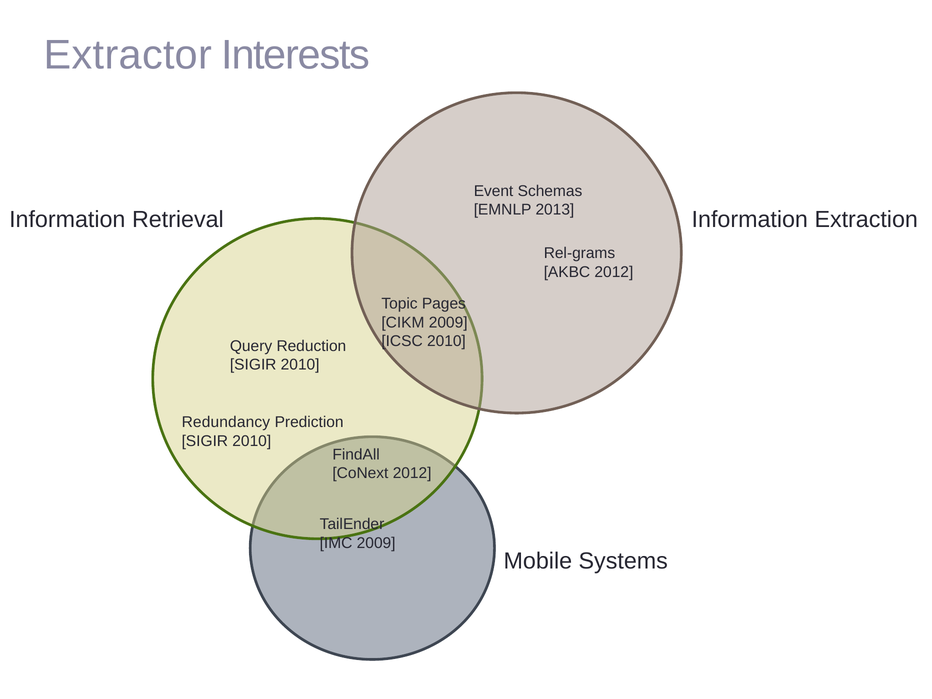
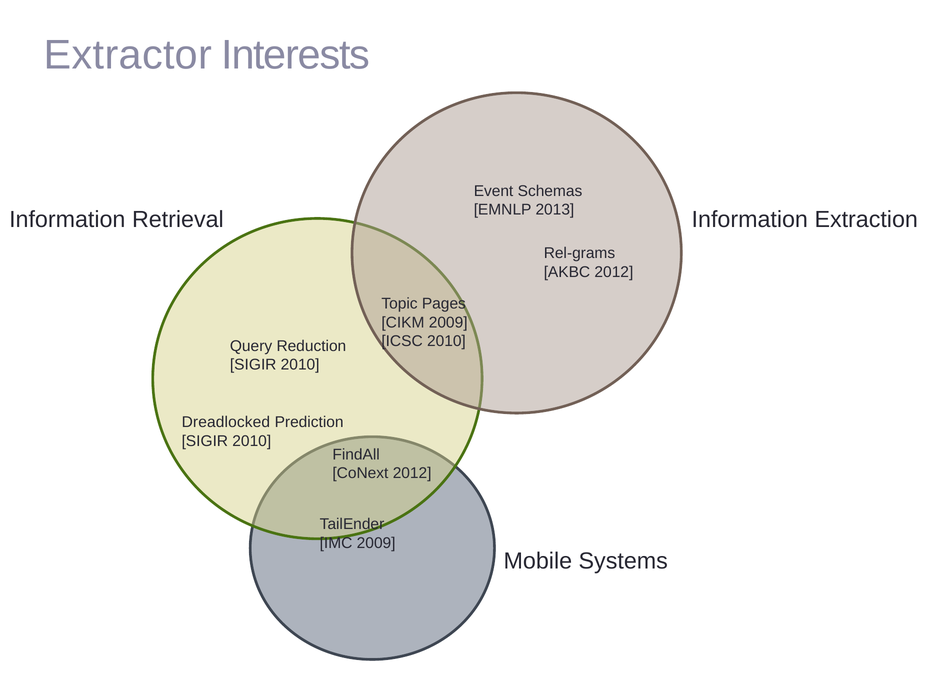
Redundancy: Redundancy -> Dreadlocked (226, 422)
